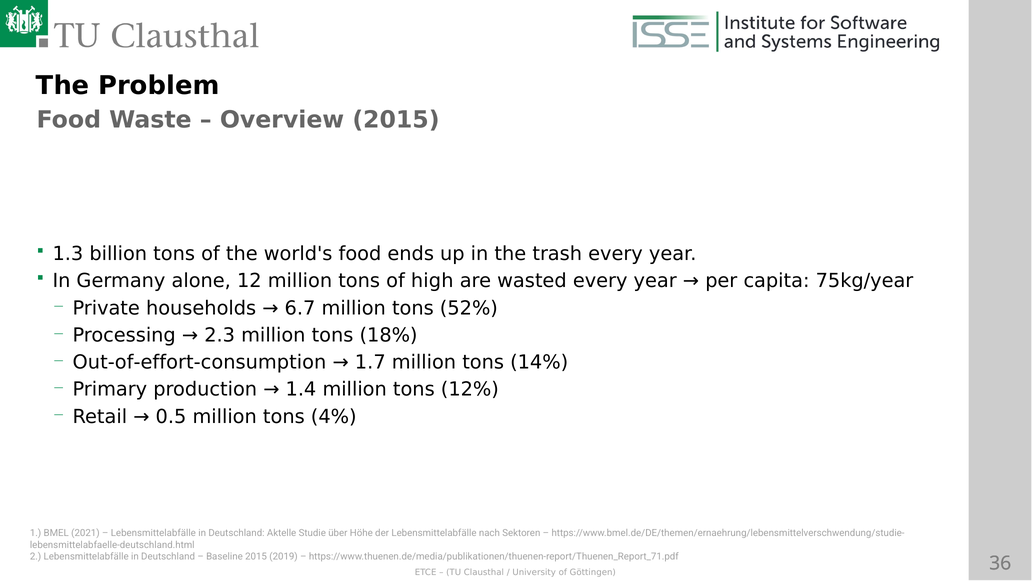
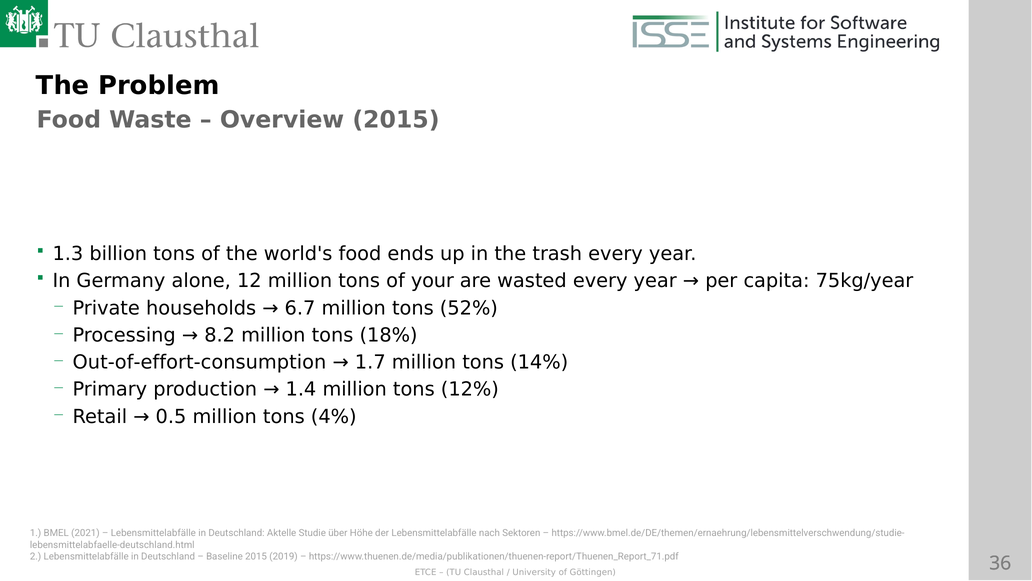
high: high -> your (432, 281)
2.3: 2.3 -> 8.2 (220, 335)
